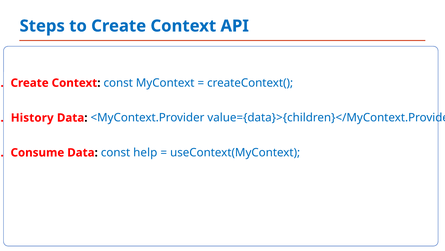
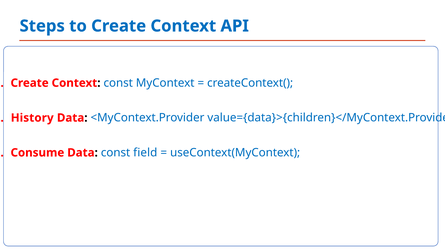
help: help -> field (145, 152)
